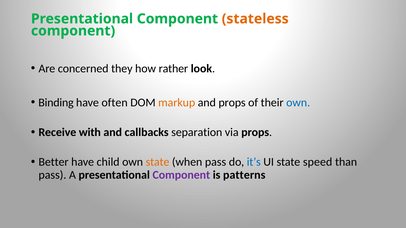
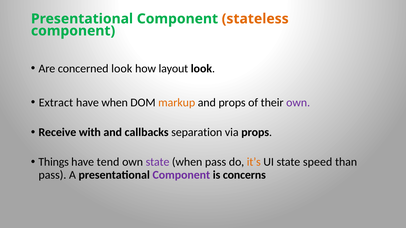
concerned they: they -> look (122, 69)
rather: rather -> layout (173, 69)
Binding: Binding -> Extract (56, 103)
have often: often -> when (115, 103)
own colour: blue -> purple (298, 103)
Better: Better -> Things (54, 162)
child: child -> tend (108, 162)
state colour: orange -> purple (158, 162)
it’s colour: blue -> orange (254, 162)
patterns: patterns -> concerns (244, 175)
